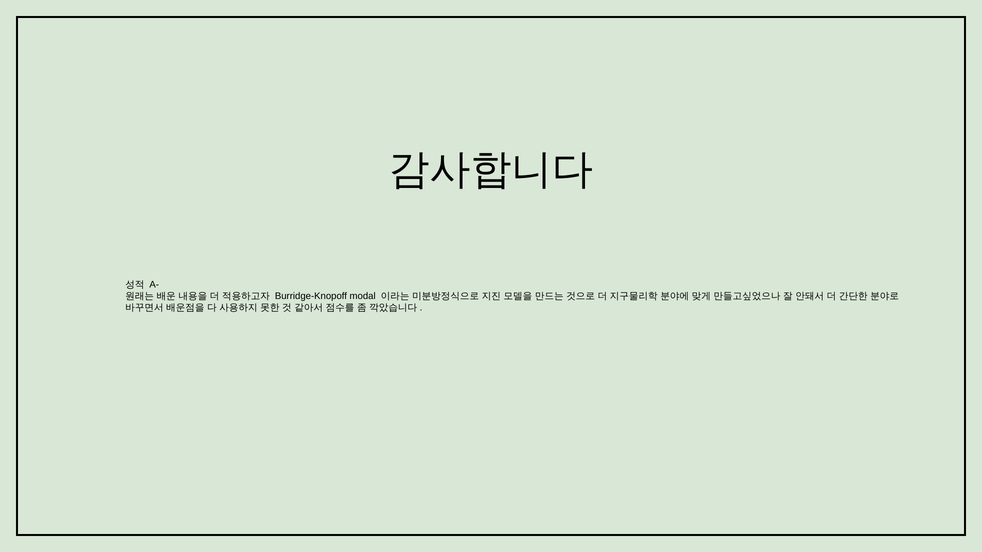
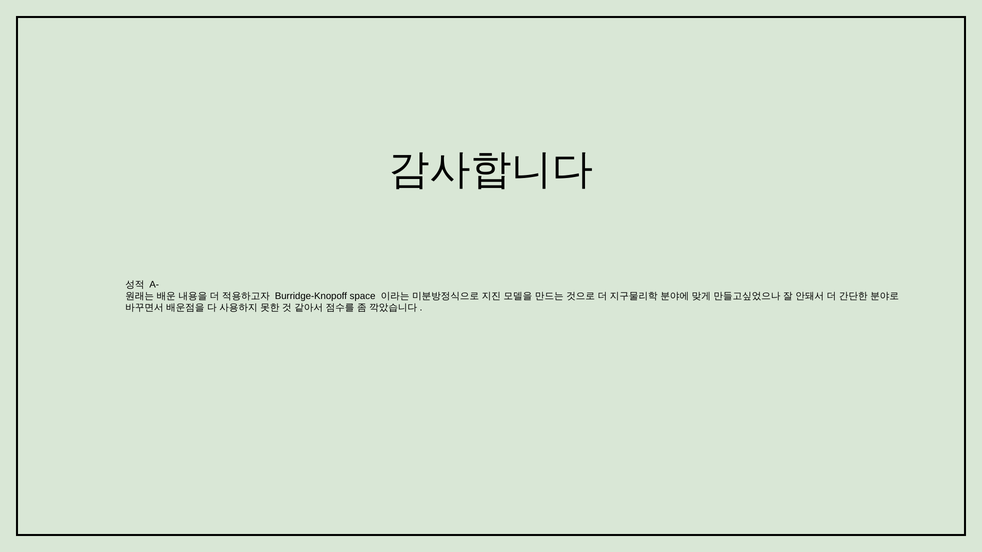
modal: modal -> space (363, 296)
